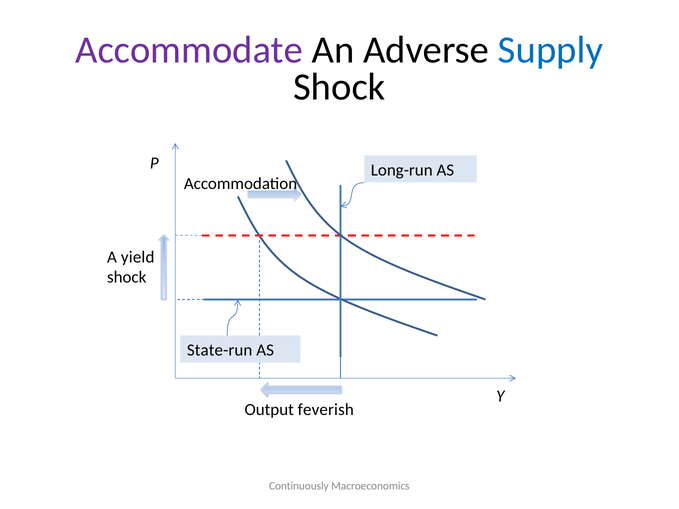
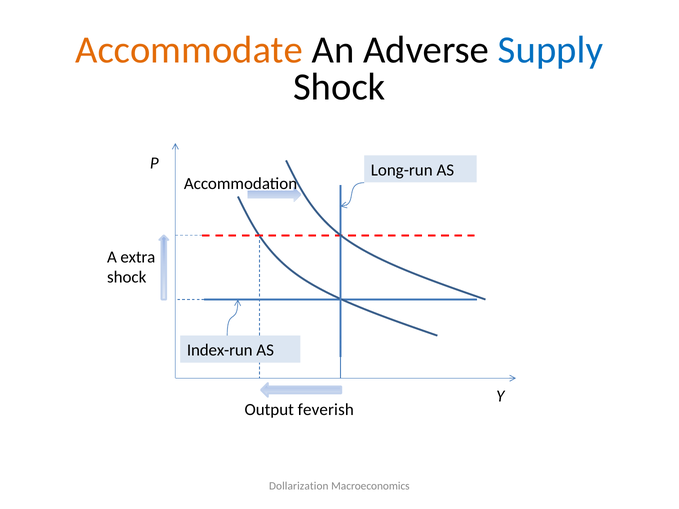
Accommodate colour: purple -> orange (189, 50)
yield: yield -> extra (138, 257)
State-run: State-run -> Index-run (220, 350)
Continuously: Continuously -> Dollarization (299, 486)
